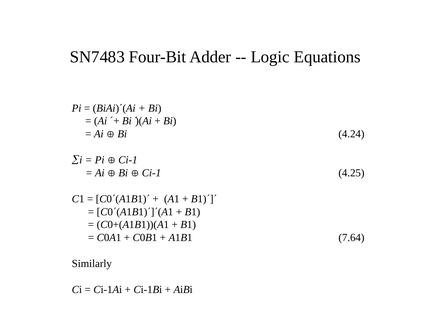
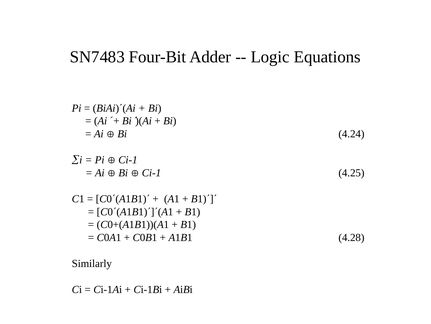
7.64: 7.64 -> 4.28 (351, 237)
